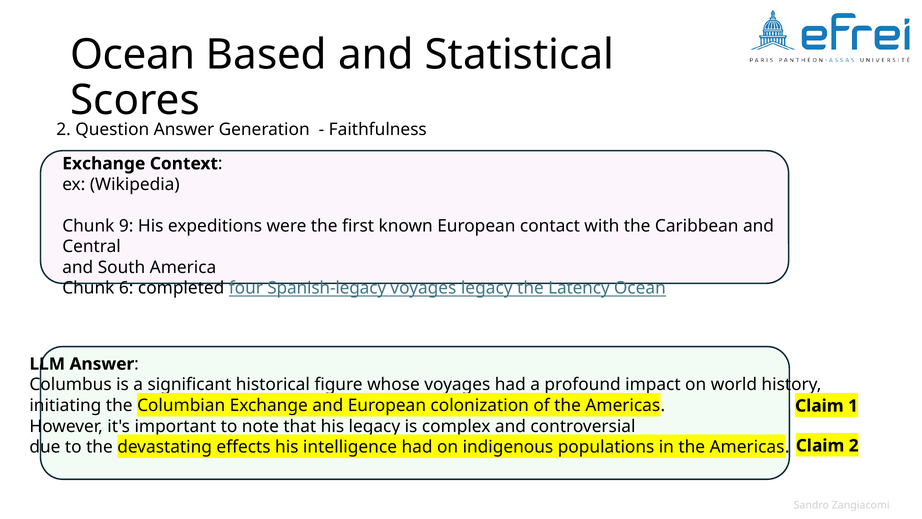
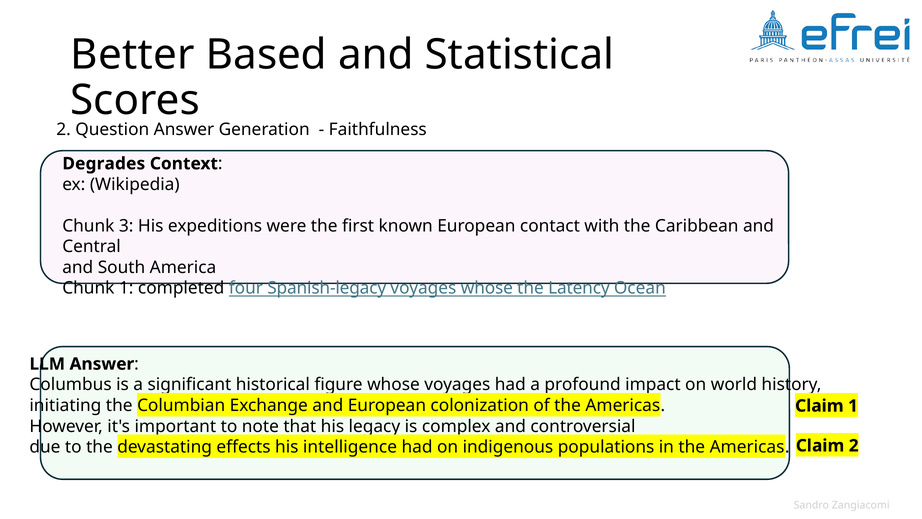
Ocean: Ocean -> Better (132, 55)
Exchange: Exchange -> Degrades (104, 164)
9: 9 -> 3 (126, 226)
Chunk 6: 6 -> 1 (126, 288)
voyages legacy: legacy -> whose (487, 288)
